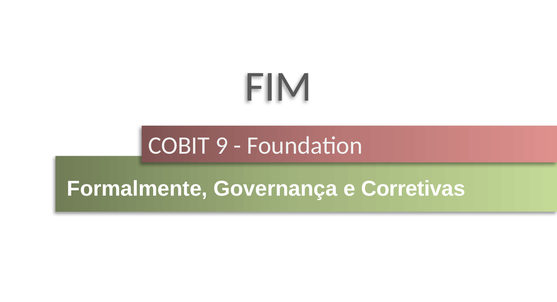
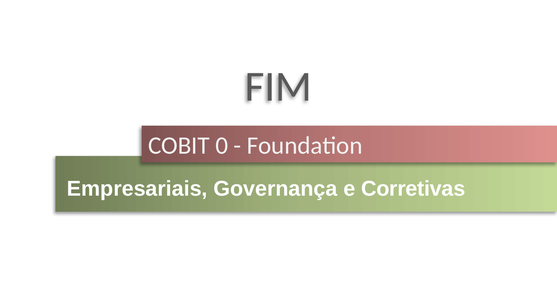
9: 9 -> 0 (222, 146)
Formalmente: Formalmente -> Empresariais (137, 189)
